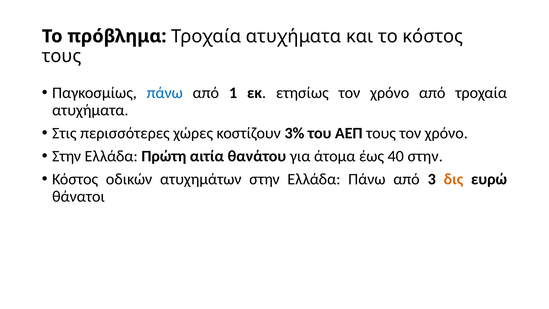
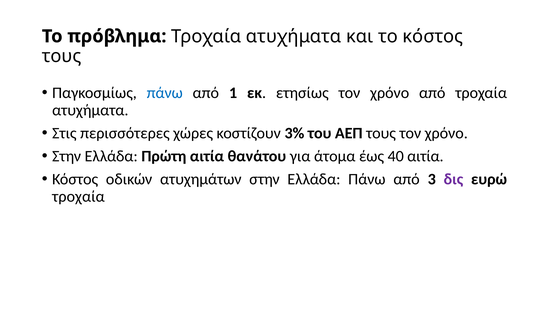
40 στην: στην -> αιτία (425, 156)
δις colour: orange -> purple (453, 179)
θάνατοι: θάνατοι -> τροχαία (78, 196)
